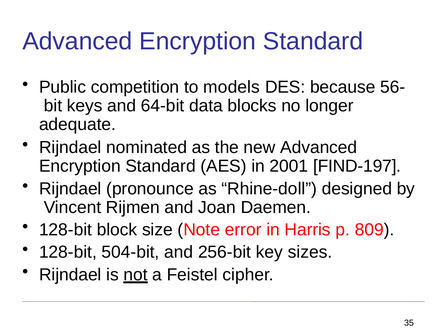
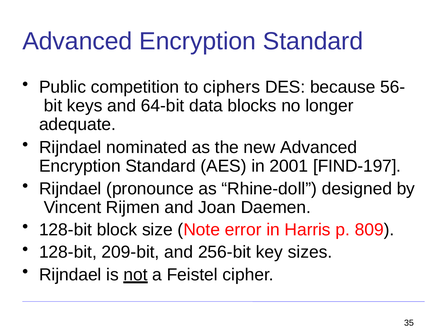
models: models -> ciphers (232, 87)
504-bit: 504-bit -> 209-bit (131, 252)
